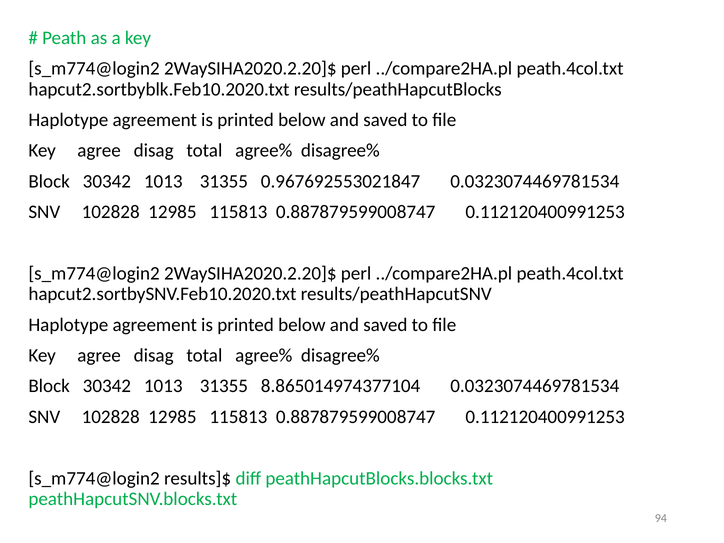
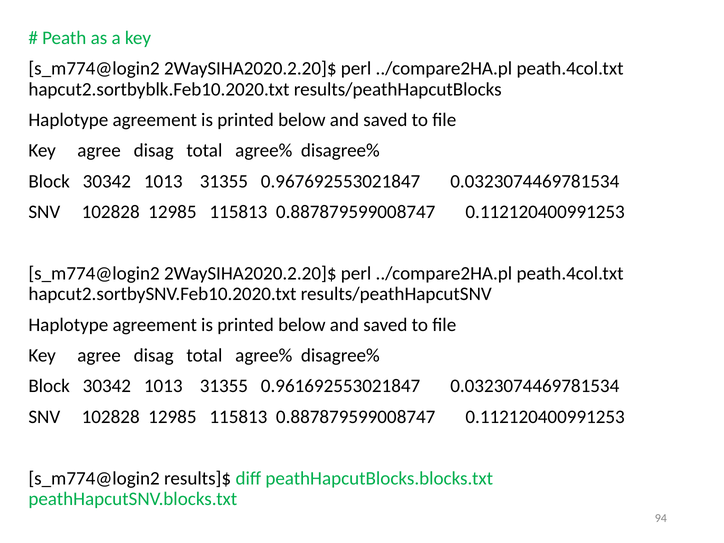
8.865014974377104: 8.865014974377104 -> 0.961692553021847 (341, 386)
